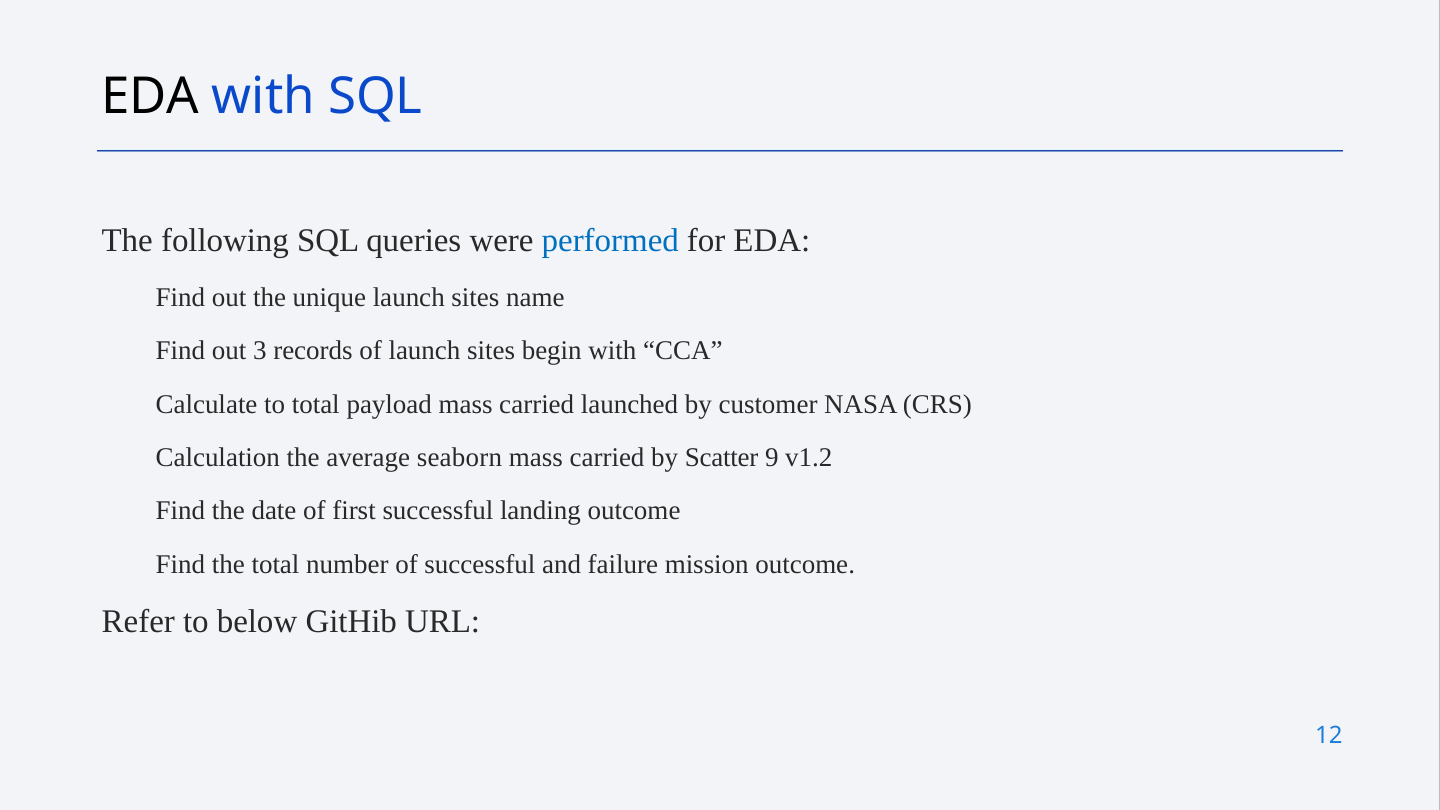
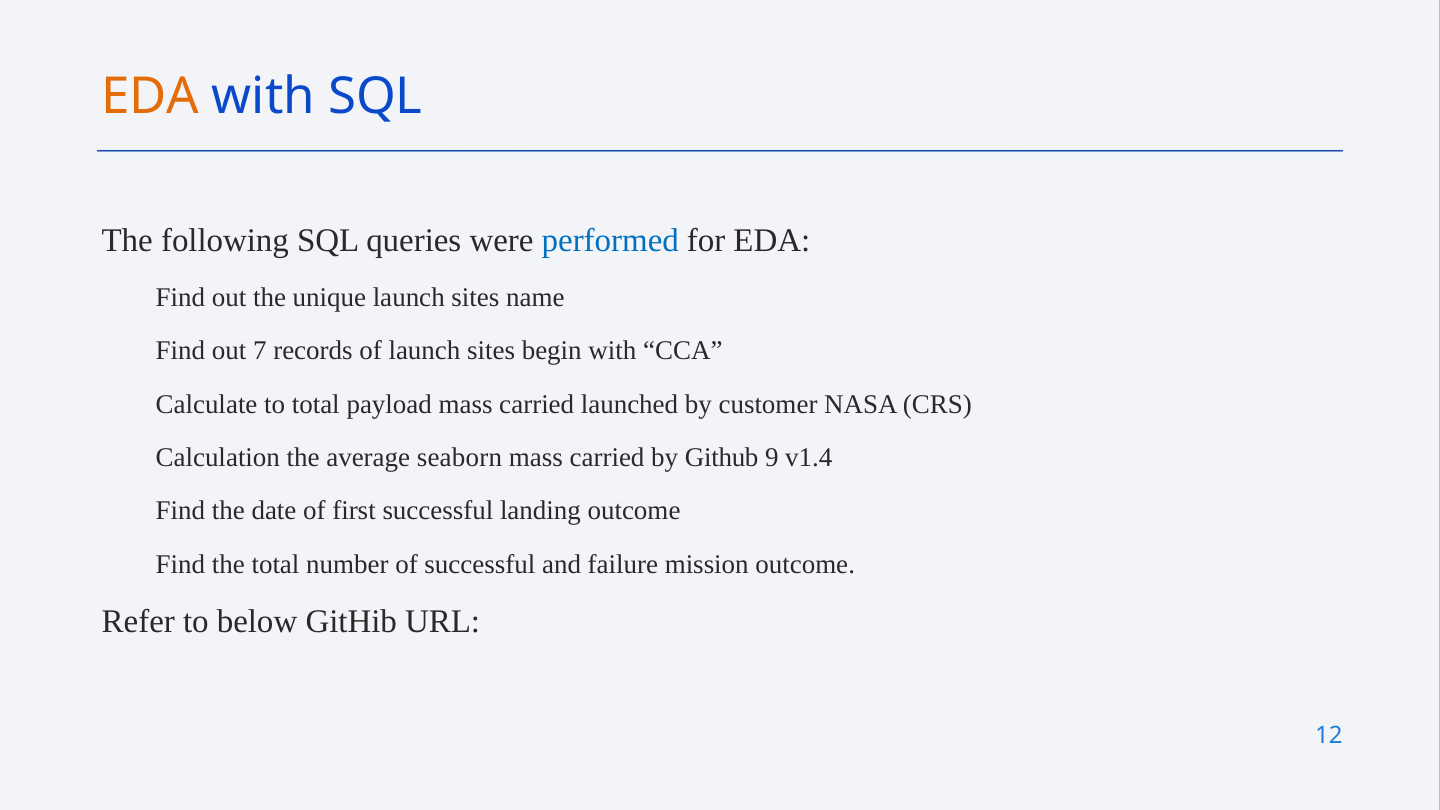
EDA colour: black -> orange (150, 96)
3: 3 -> 7 (260, 351)
Scatter: Scatter -> Github (722, 458)
v1.2: v1.2 -> v1.4 (809, 458)
